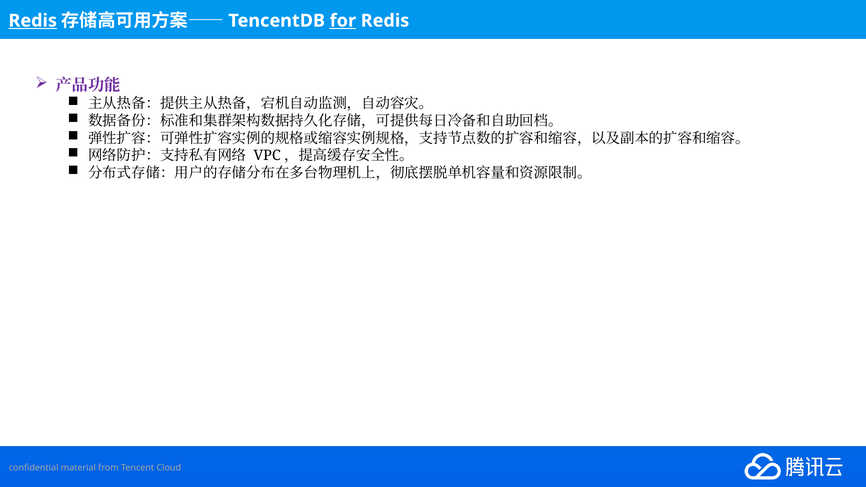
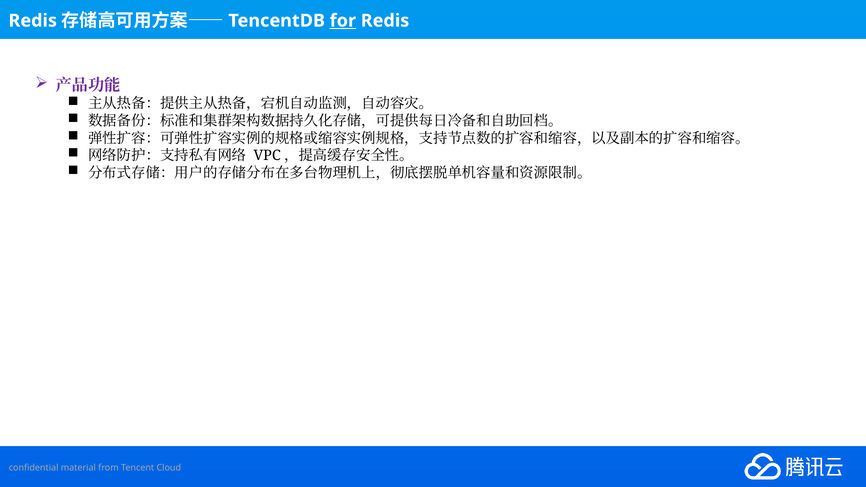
Redis underline: present -> none (33, 21)
